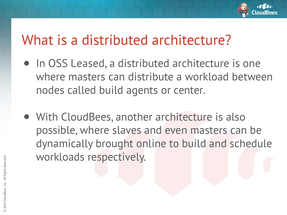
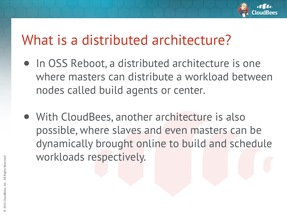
Leased: Leased -> Reboot (89, 63)
